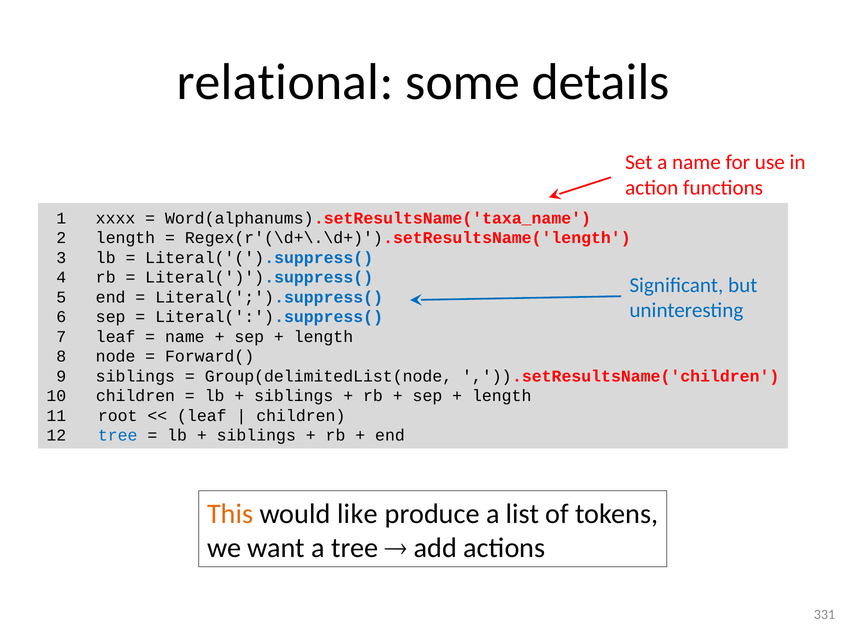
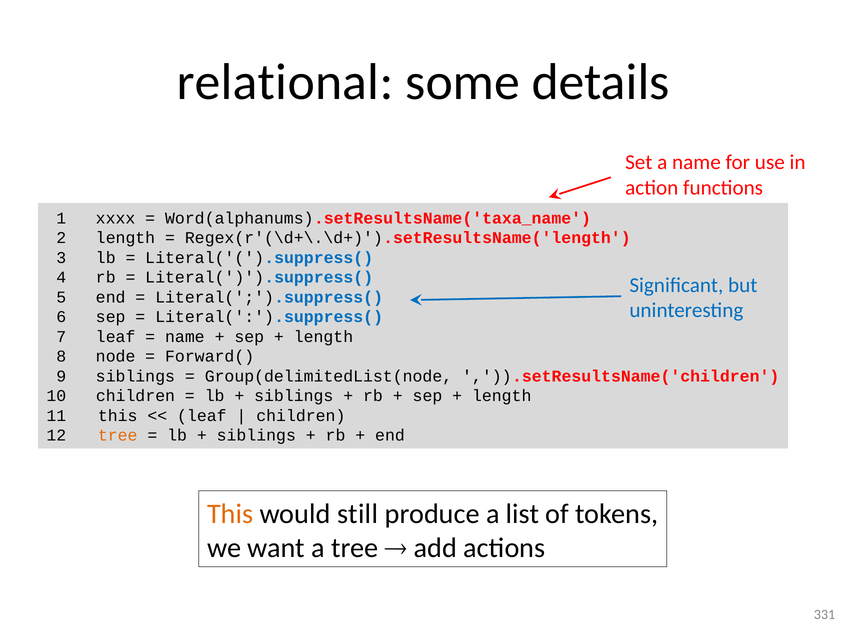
root: root -> this (118, 416)
tree colour: blue -> orange (118, 436)
like: like -> still (358, 514)
